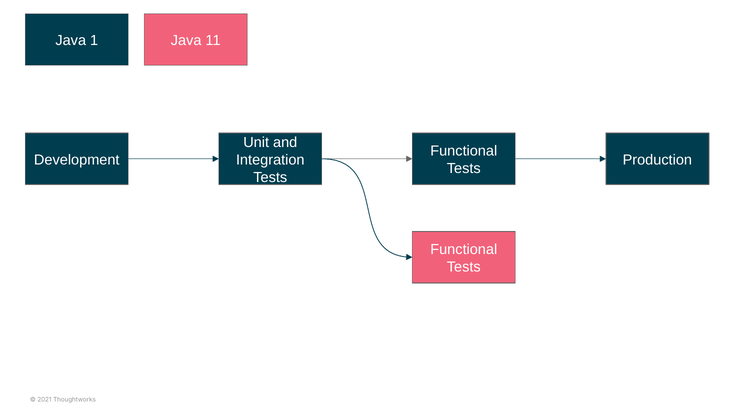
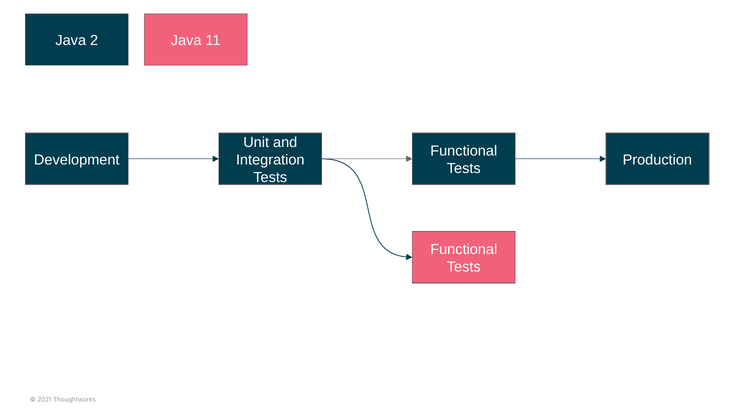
1: 1 -> 2 (94, 40)
